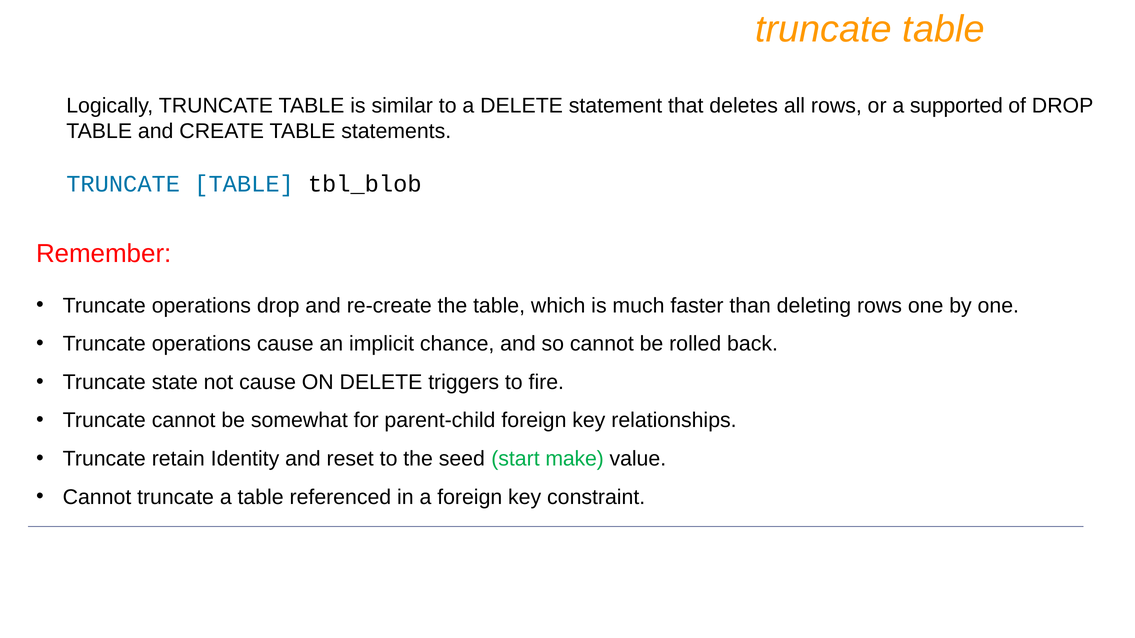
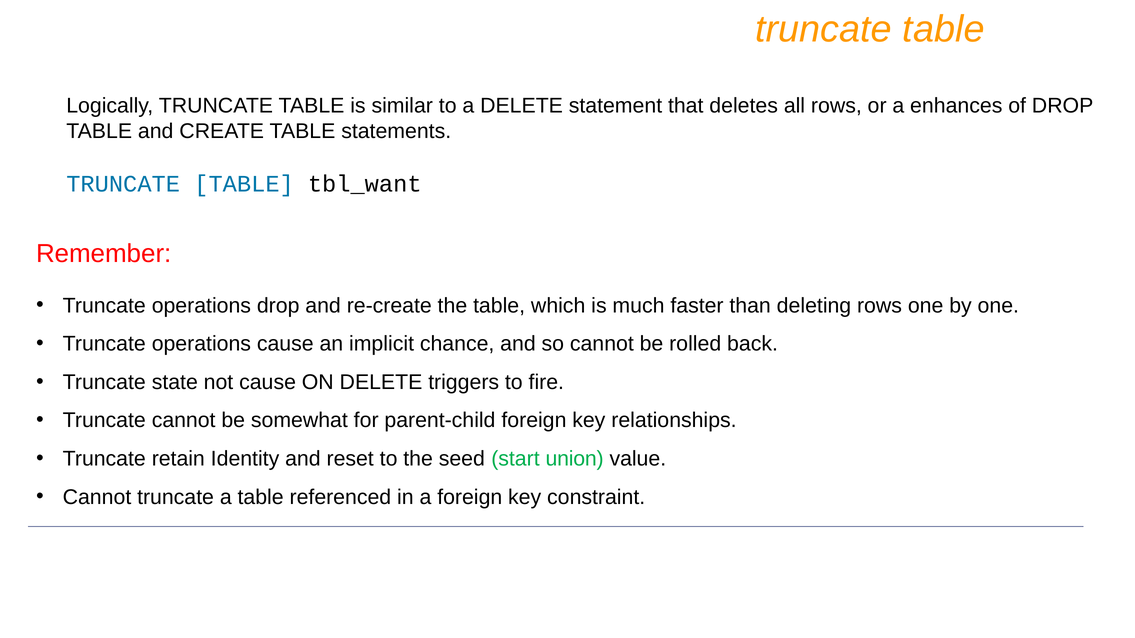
supported: supported -> enhances (956, 106)
tbl_blob: tbl_blob -> tbl_want (365, 184)
make: make -> union (575, 459)
